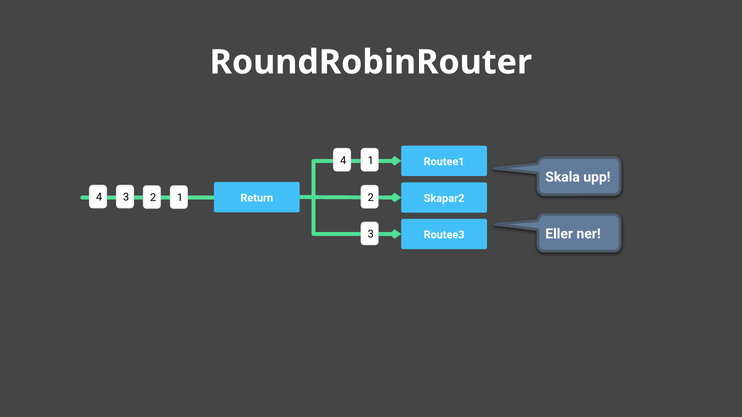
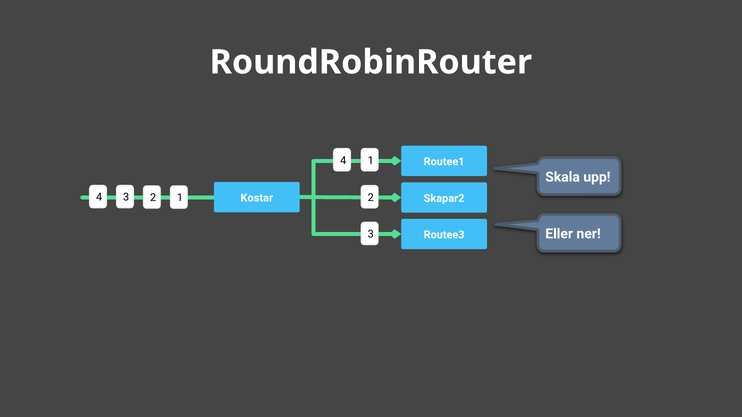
Return: Return -> Kostar (257, 198)
